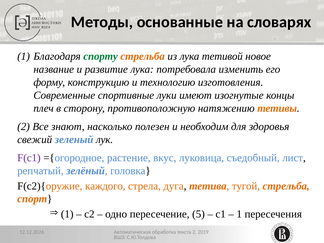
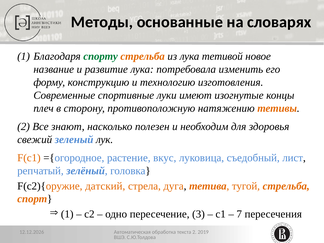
F(c1 colour: purple -> orange (29, 158)
каждого: каждого -> датский (105, 186)
5: 5 -> 3 (198, 214)
1: 1 -> 7 (239, 214)
